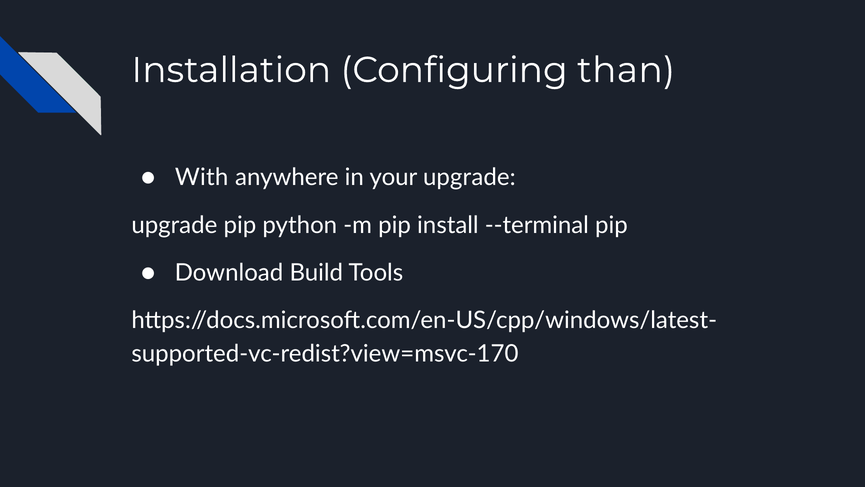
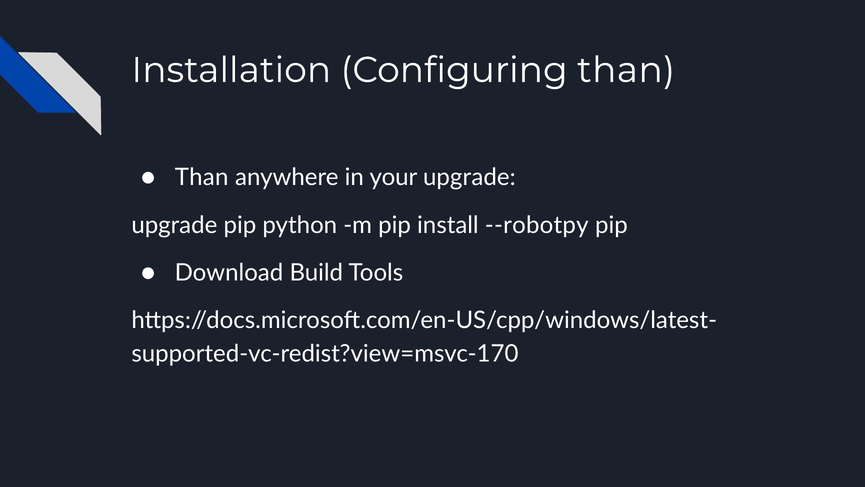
With: With -> Than (202, 177)
--terminal: --terminal -> --robotpy (537, 225)
